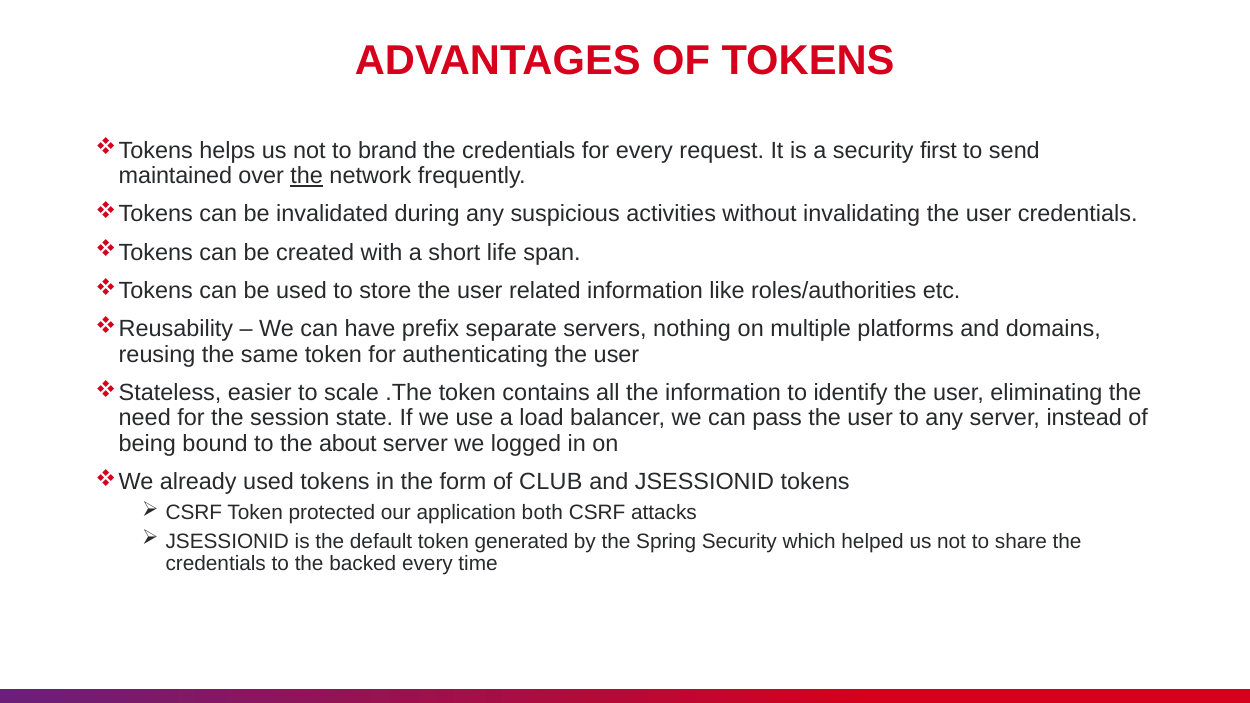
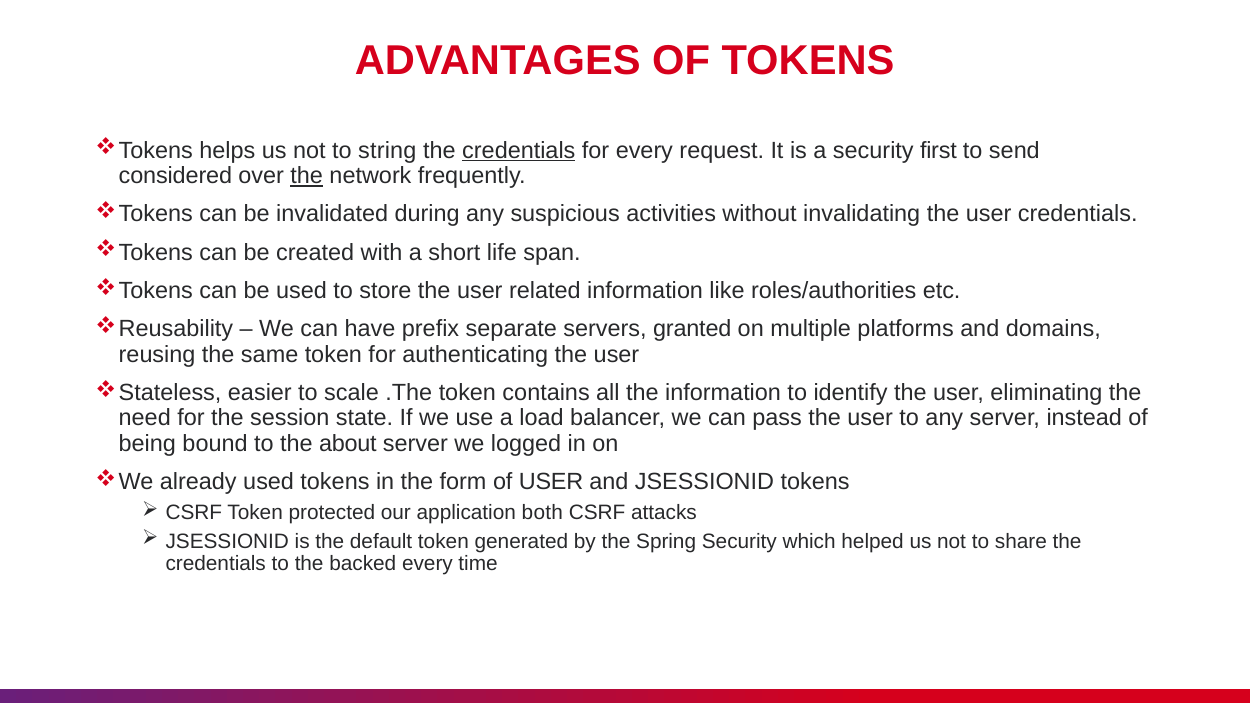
brand: brand -> string (387, 151)
credentials underline: none -> present (519, 151)
maintained: maintained -> considered (175, 176)
nothing: nothing -> granted (692, 329)
of CLUB: CLUB -> USER (551, 482)
